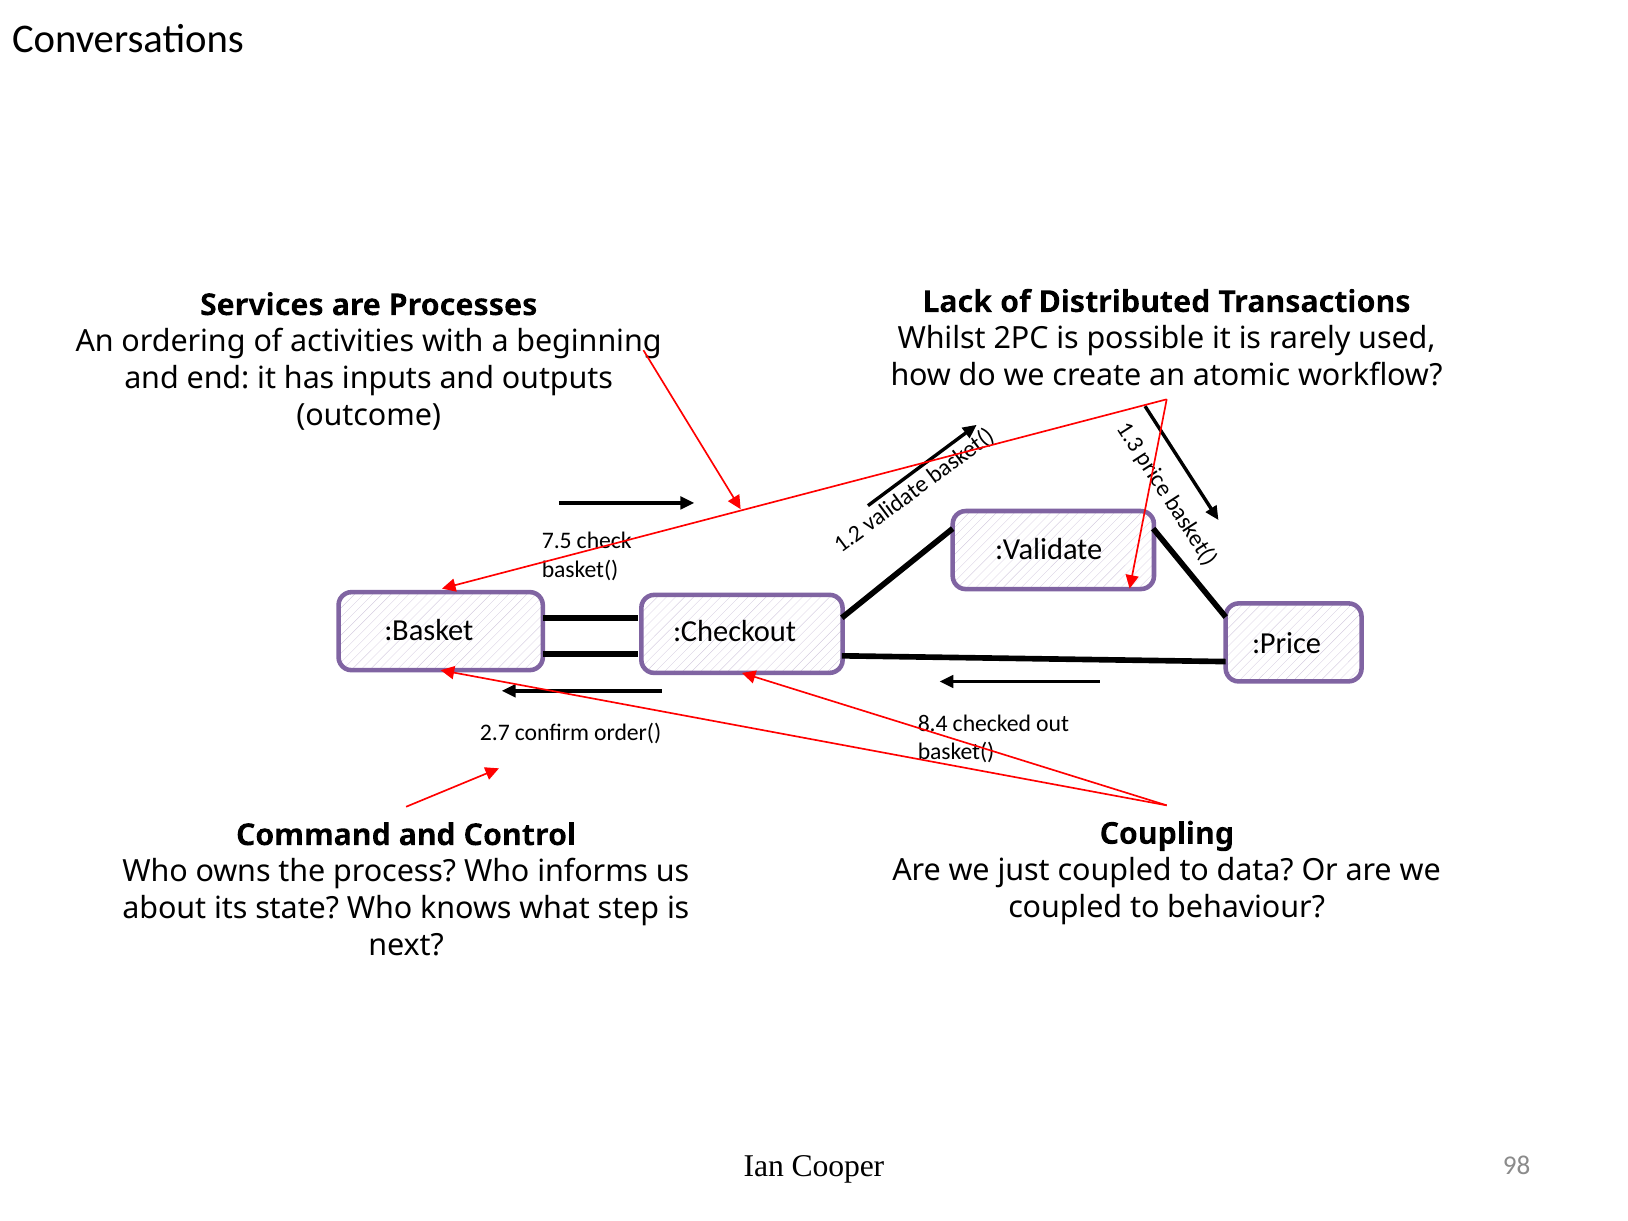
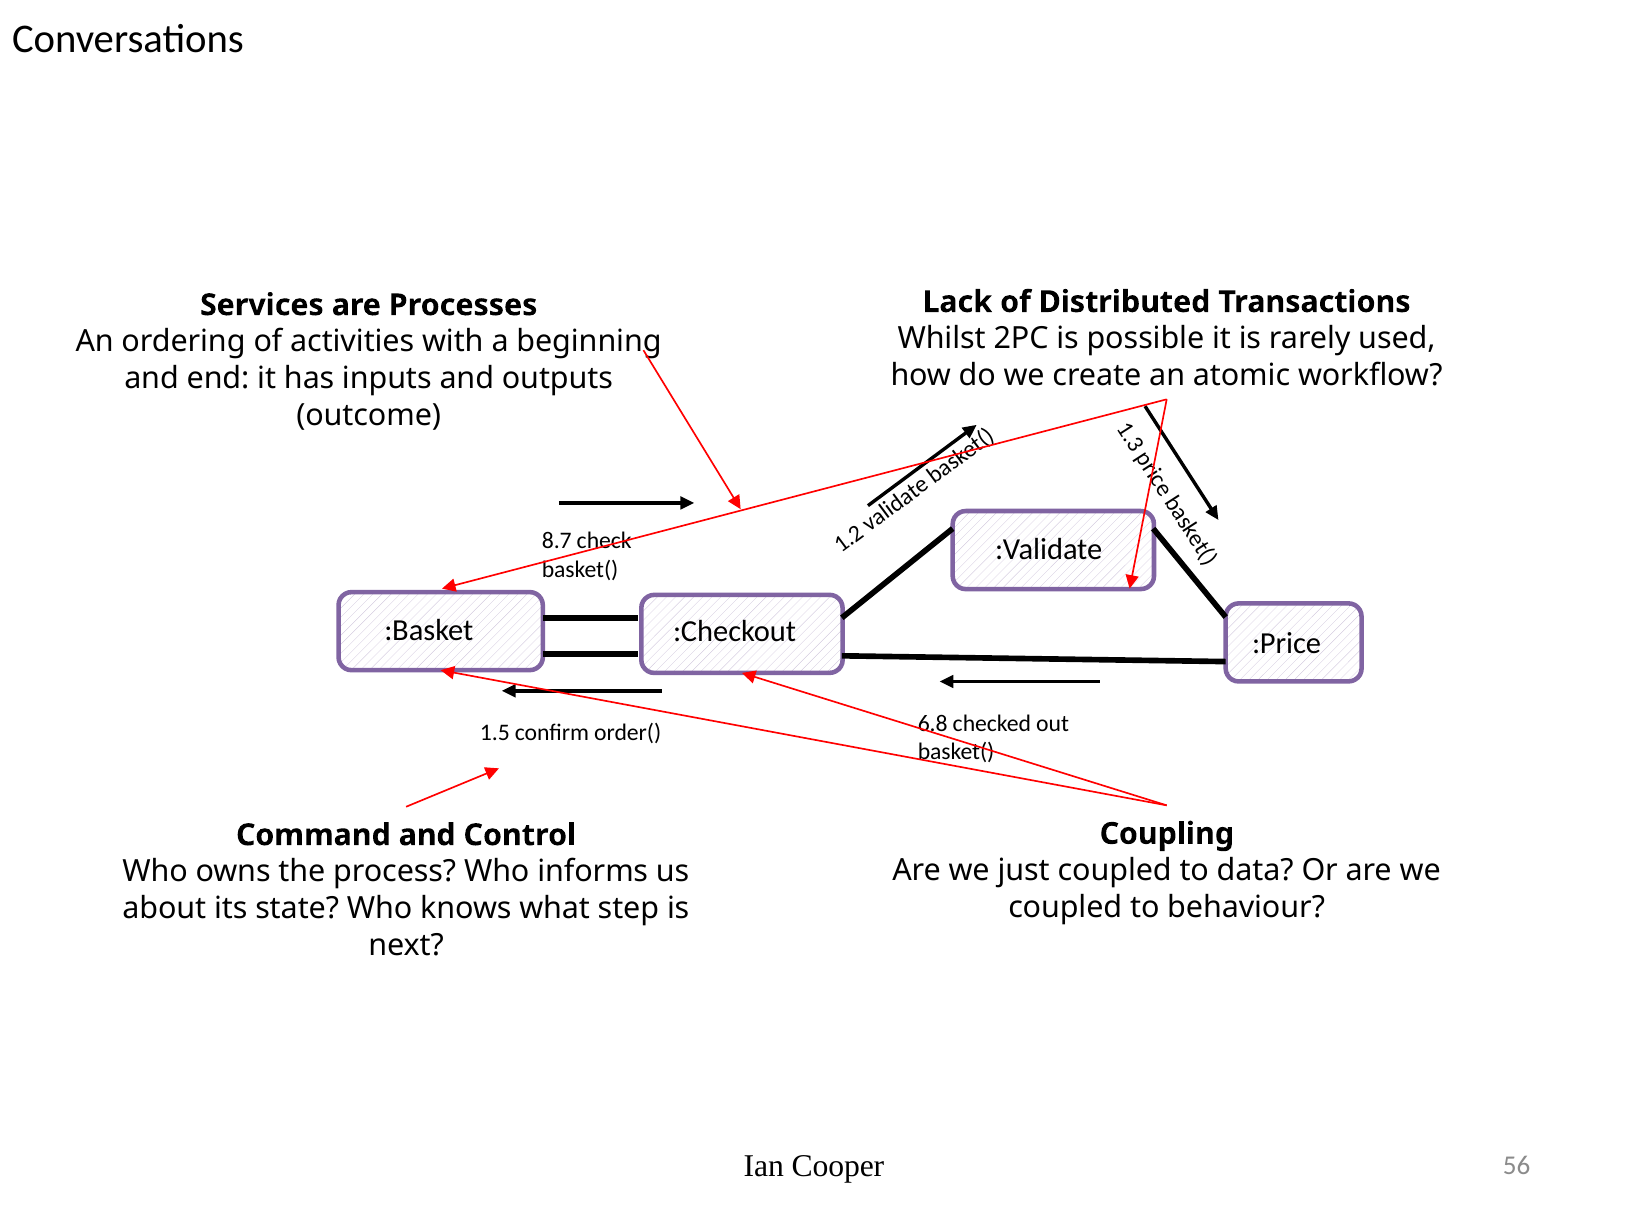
7.5: 7.5 -> 8.7 (557, 541)
8.4: 8.4 -> 6.8 (933, 724)
2.7: 2.7 -> 1.5 (495, 733)
98: 98 -> 56 (1517, 1166)
